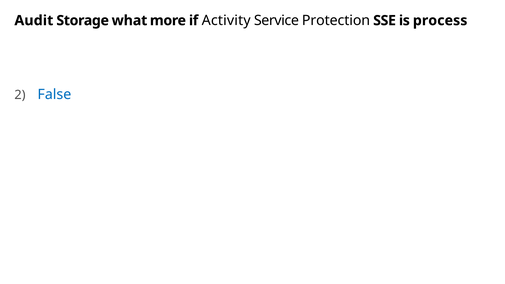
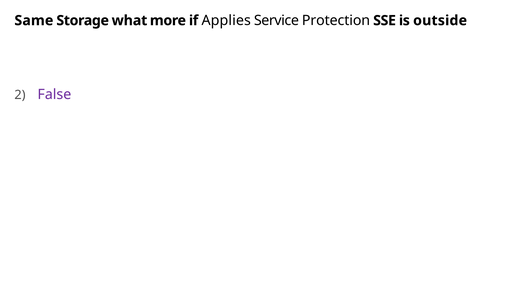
Audit: Audit -> Same (34, 21)
Activity: Activity -> Applies (226, 21)
process: process -> outside (440, 21)
False colour: blue -> purple (54, 95)
